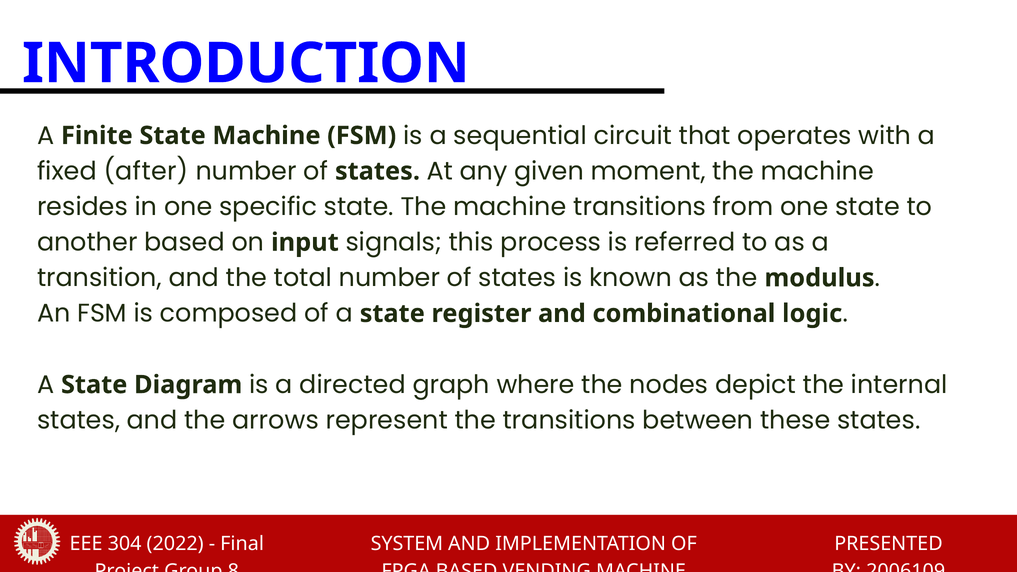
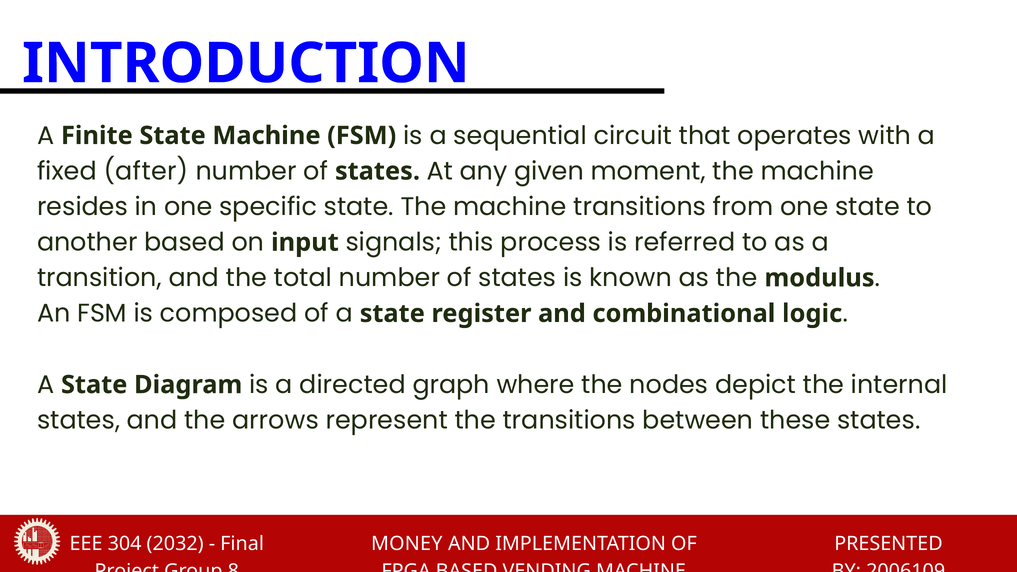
2022: 2022 -> 2032 (175, 544)
SYSTEM: SYSTEM -> MONEY (407, 544)
